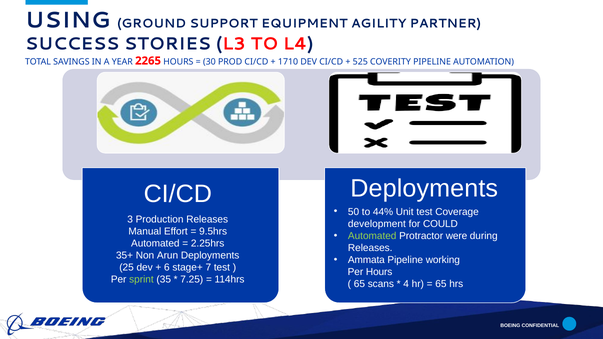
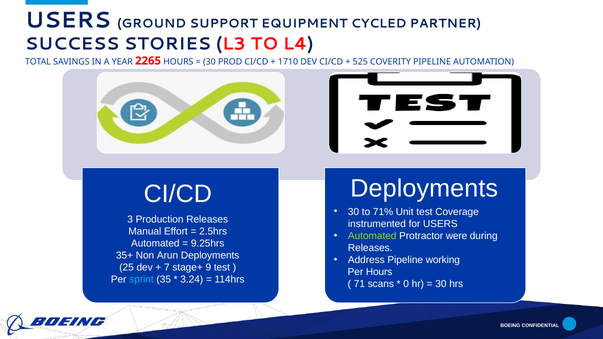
USING: USING -> USERS (68, 20)
AGILITY: AGILITY -> CYCLED (379, 23)
50: 50 -> 30 (354, 212)
44%: 44% -> 71% (383, 212)
development: development -> instrumented (377, 224)
for COULD: COULD -> USERS (440, 224)
9.5hrs: 9.5hrs -> 2.5hrs (213, 231)
2.25hrs: 2.25hrs -> 9.25hrs (208, 243)
Ammata: Ammata -> Address (366, 260)
6: 6 -> 7 (167, 268)
7: 7 -> 9 (208, 268)
sprint colour: light green -> light blue (141, 280)
7.25: 7.25 -> 3.24 (192, 280)
65: 65 -> 71 (359, 284)
4: 4 -> 0 (406, 284)
65: 65 -> 30 (441, 284)
